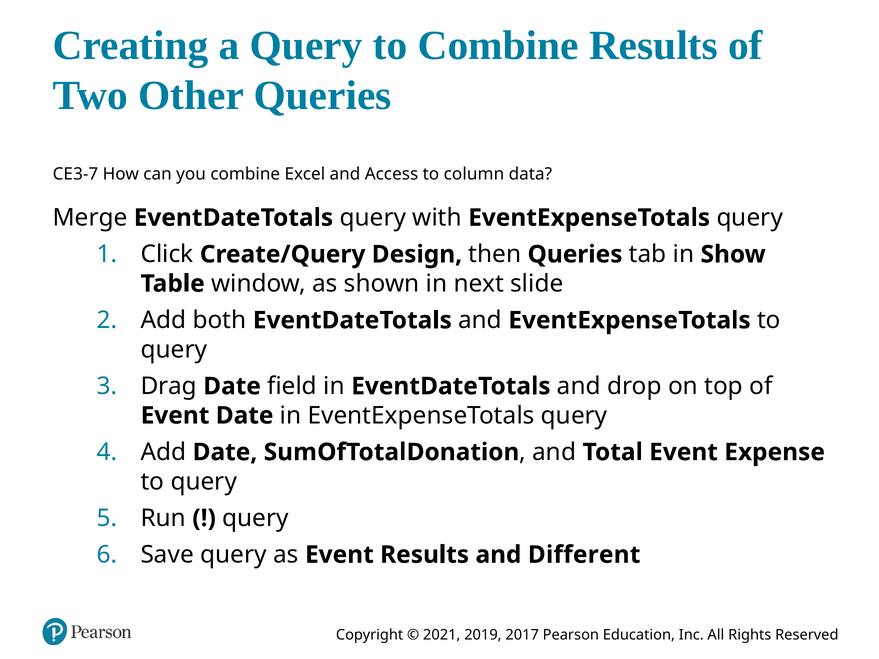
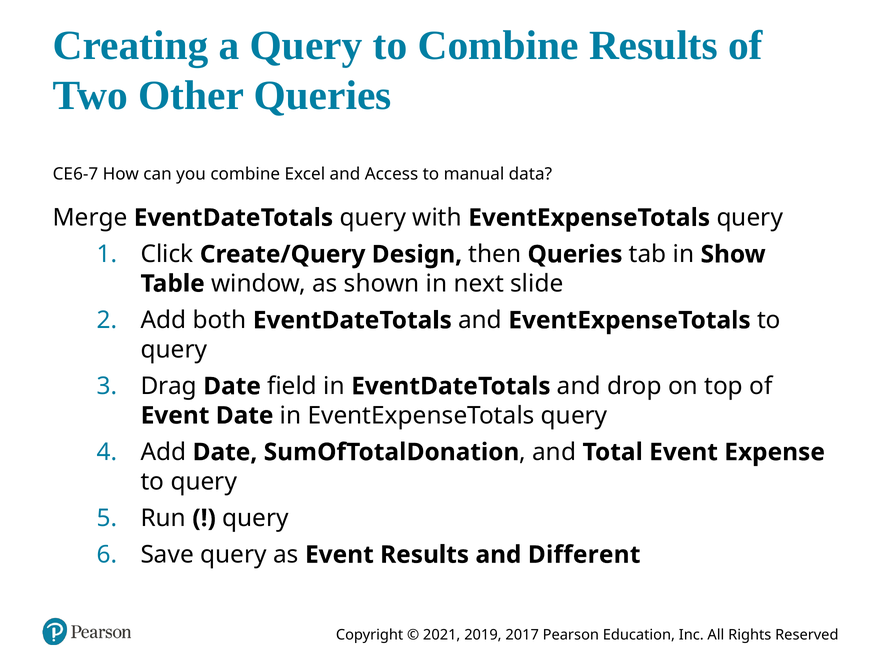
3-7: 3-7 -> 6-7 (86, 174)
column: column -> manual (474, 174)
